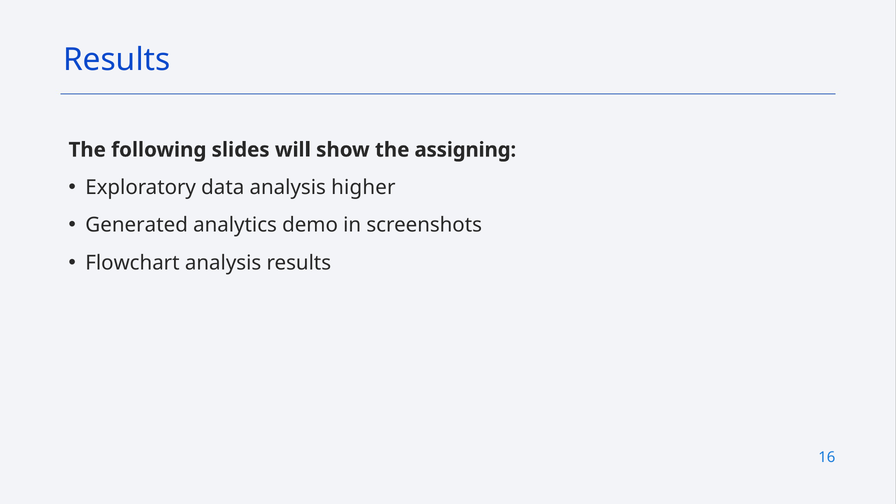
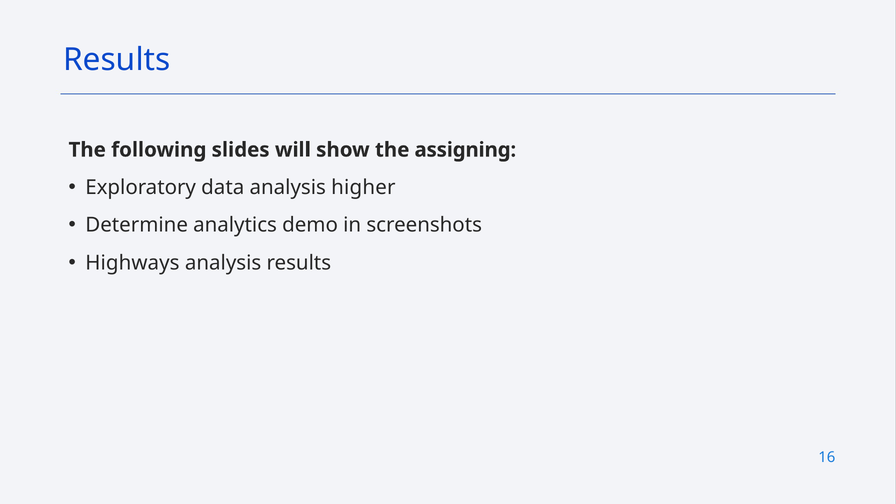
Generated: Generated -> Determine (137, 225)
Flowchart: Flowchart -> Highways (132, 263)
